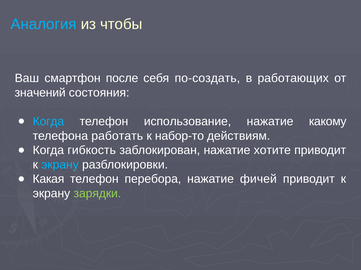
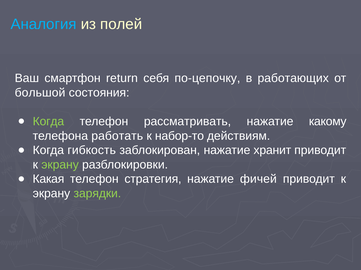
чтобы: чтобы -> полей (121, 24)
после: после -> return (122, 78)
по-создать: по-создать -> по-цепочку (207, 78)
значений: значений -> большой (40, 93)
Когда colour: light blue -> light green (48, 122)
использование: использование -> рассматривать (187, 122)
хотите: хотите -> хранит (272, 151)
экрану colour: light blue -> light green (60, 165)
перебора: перебора -> стратегия (153, 180)
